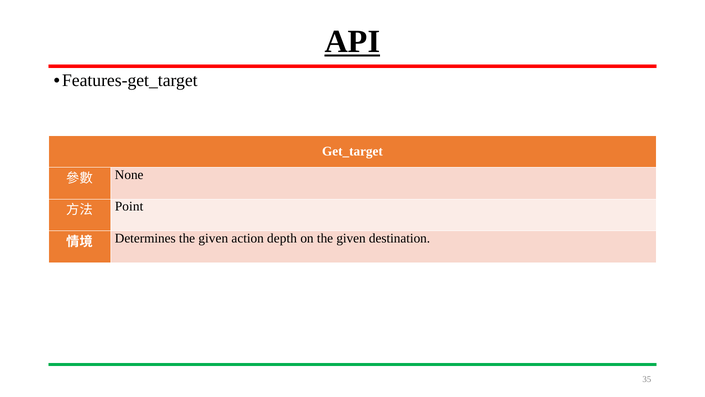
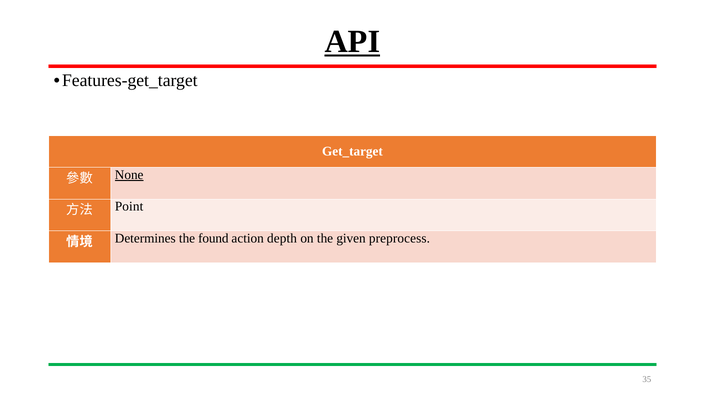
None underline: none -> present (129, 175)
Determines the given: given -> found (213, 238)
destination: destination -> preprocess (399, 238)
